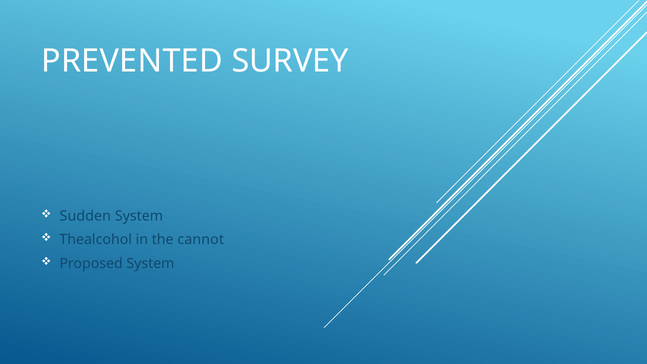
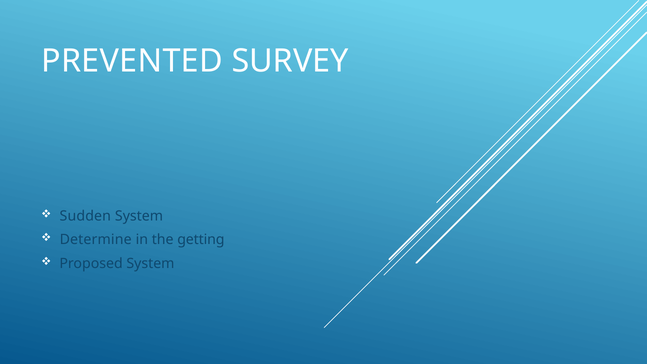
Thealcohol: Thealcohol -> Determine (96, 240)
cannot: cannot -> getting (201, 240)
